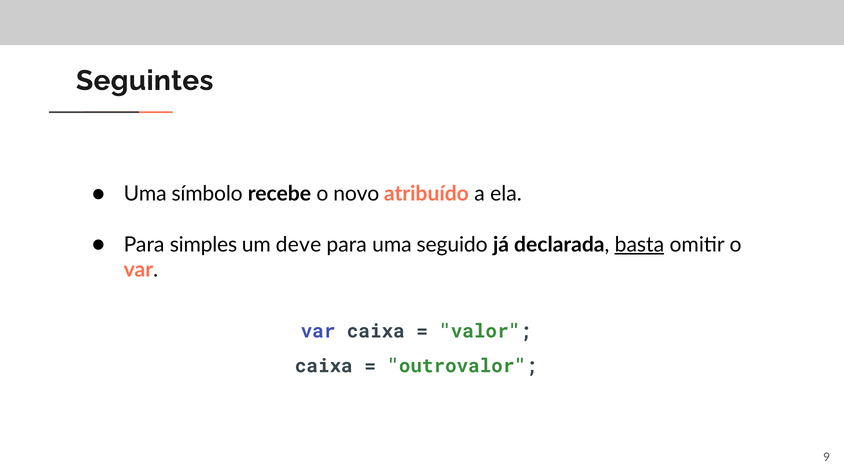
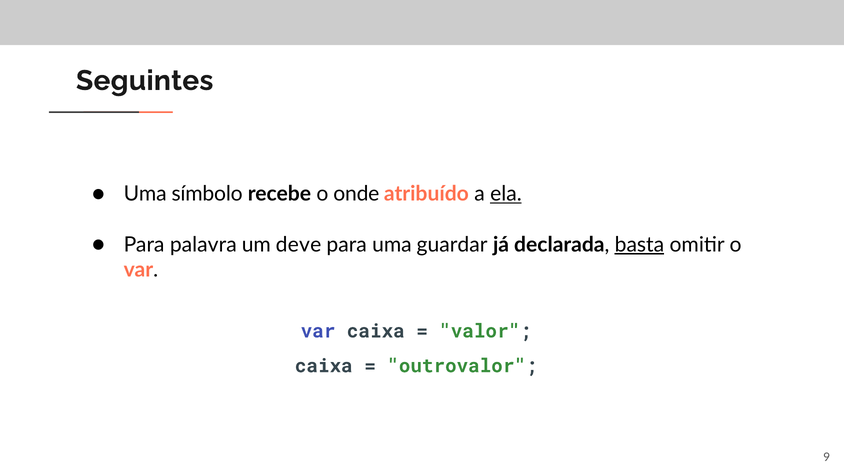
novo: novo -> onde (356, 194)
ela underline: none -> present (506, 194)
simples: simples -> palavra (203, 245)
seguido: seguido -> guardar (452, 245)
